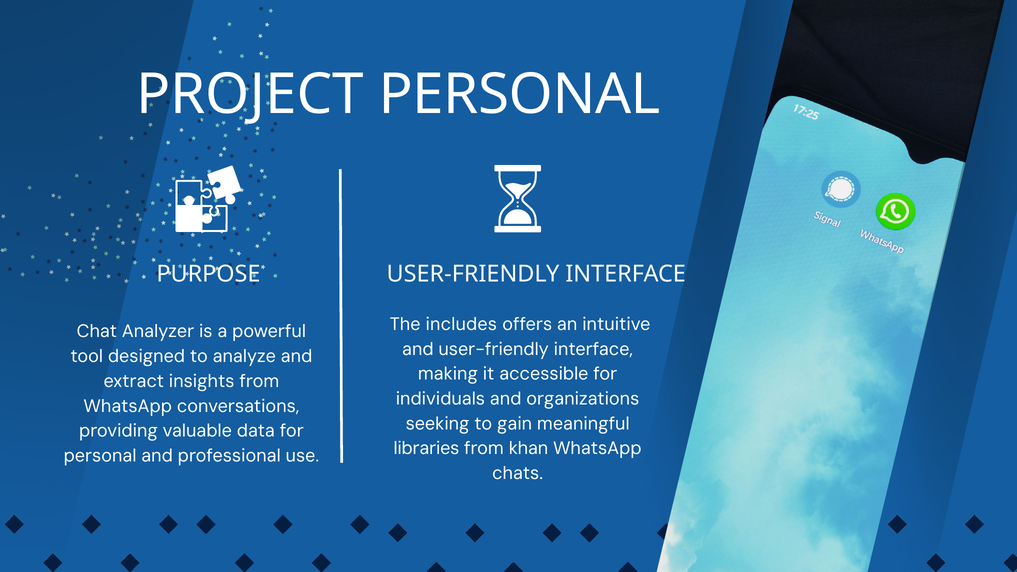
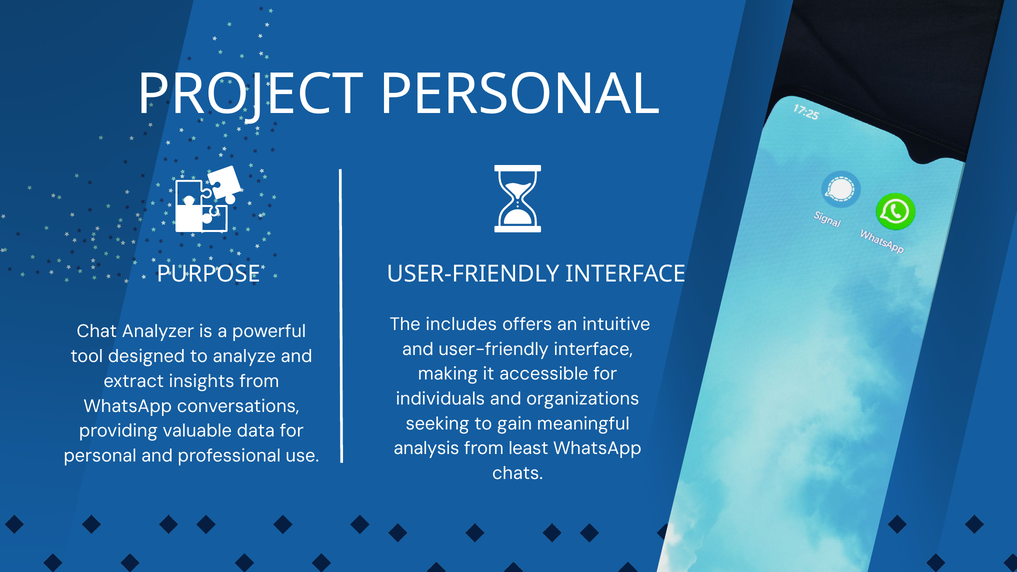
libraries: libraries -> analysis (426, 449)
khan: khan -> least (529, 449)
